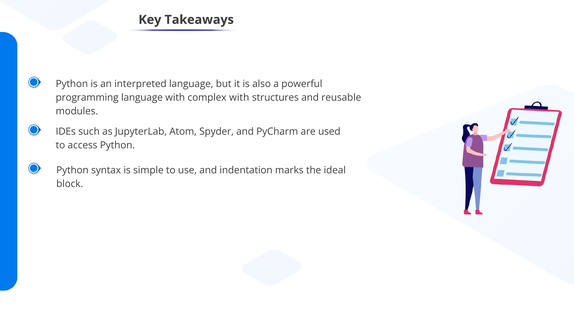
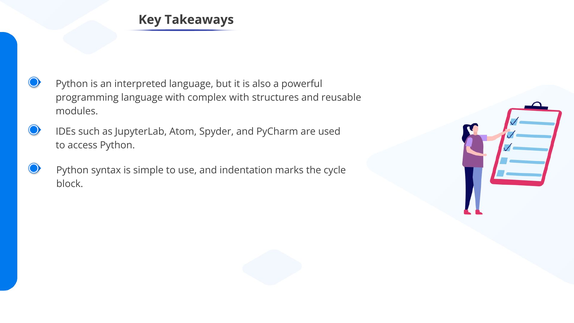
ideal: ideal -> cycle (335, 170)
